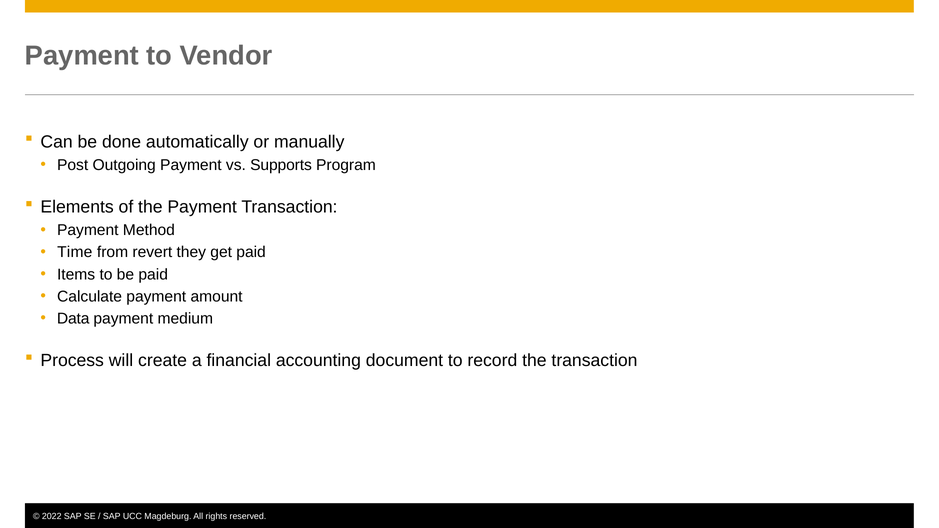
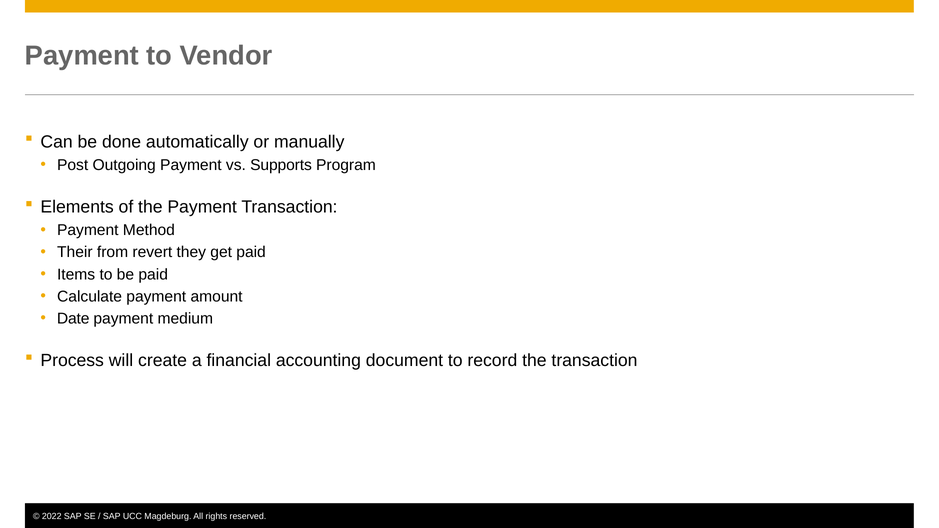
Time: Time -> Their (75, 252)
Data: Data -> Date (73, 319)
